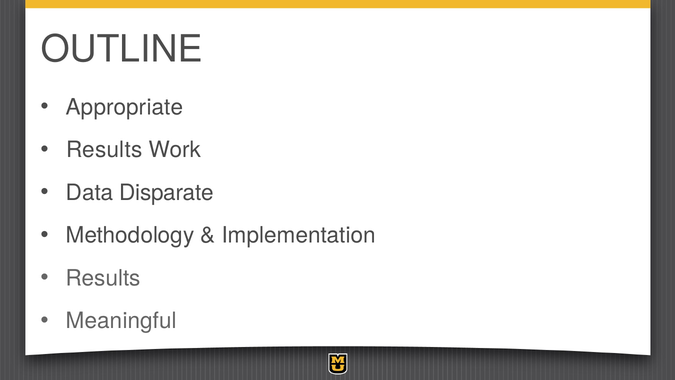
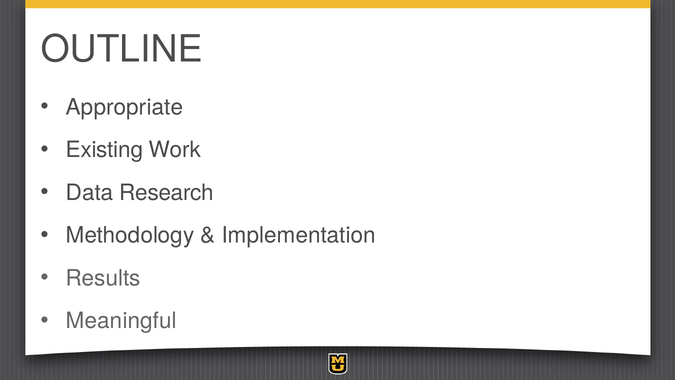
Results: Results -> Existing (104, 150)
Disparate: Disparate -> Research (167, 193)
